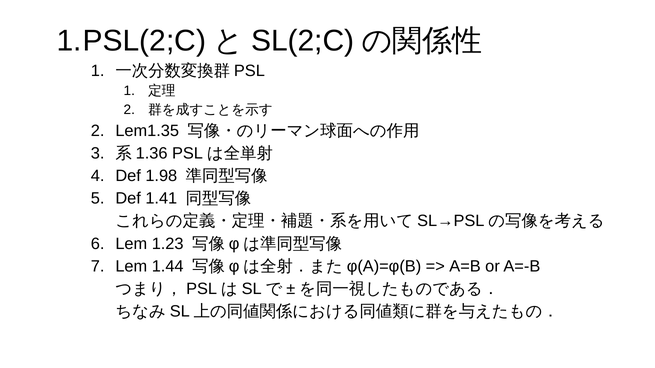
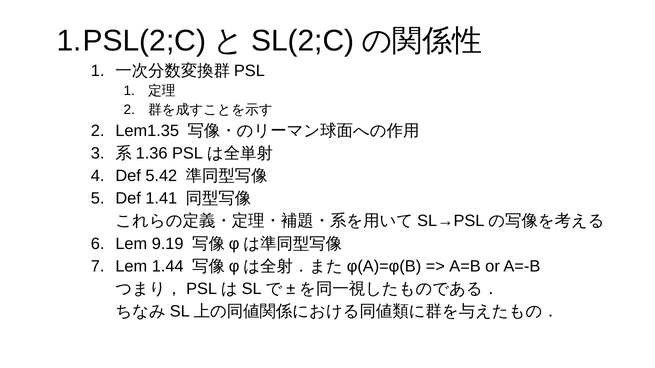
1.98: 1.98 -> 5.42 (161, 176)
1.23: 1.23 -> 9.19 (168, 244)
